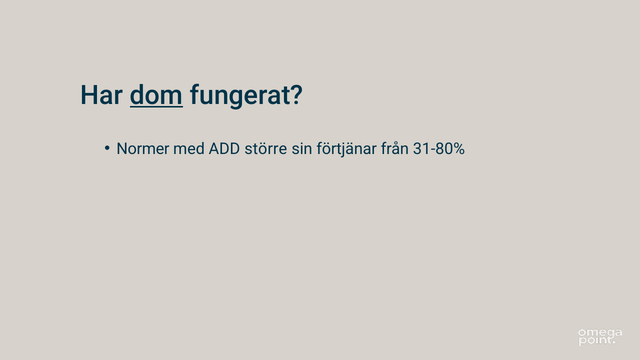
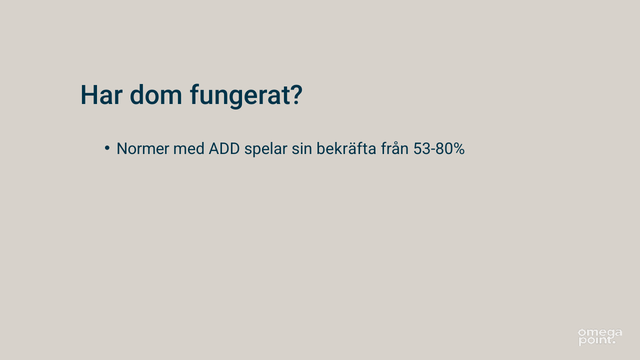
dom underline: present -> none (156, 95)
större: större -> spelar (266, 149)
förtjänar: förtjänar -> bekräfta (347, 149)
31-80%: 31-80% -> 53-80% (439, 149)
